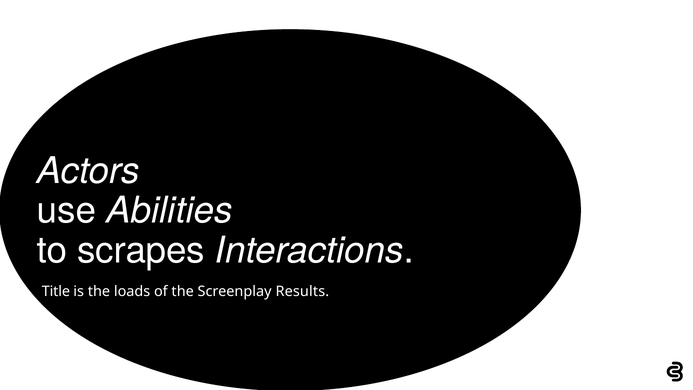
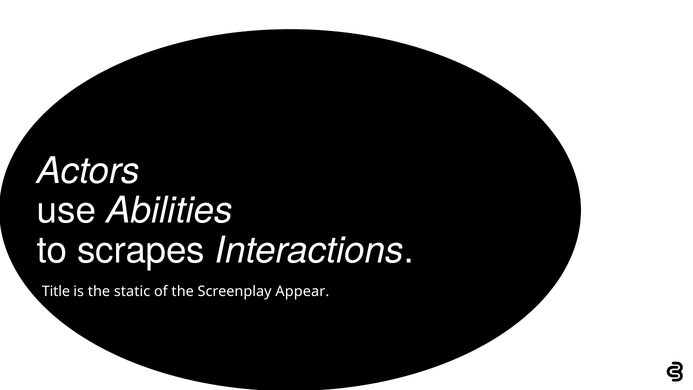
loads: loads -> static (132, 291)
Results: Results -> Appear (302, 291)
